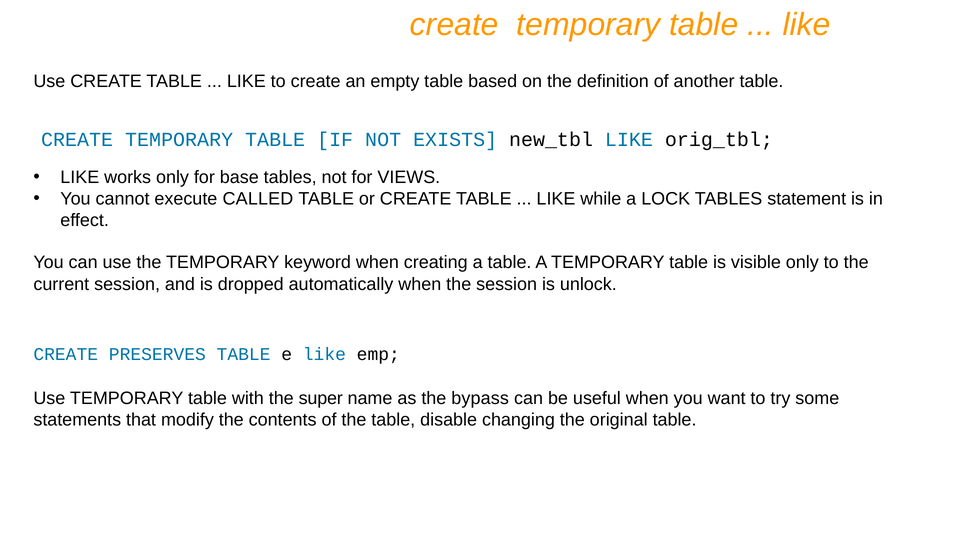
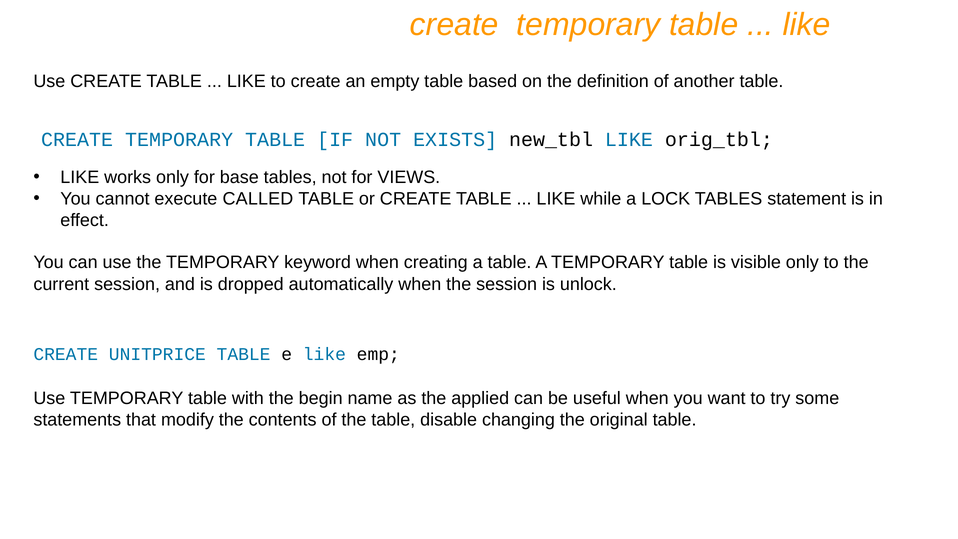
PRESERVES: PRESERVES -> UNITPRICE (157, 354)
super: super -> begin (321, 398)
bypass: bypass -> applied (480, 398)
